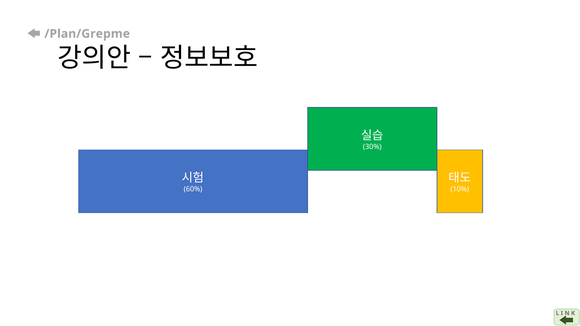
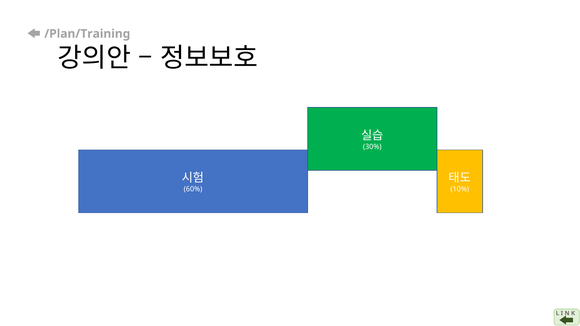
/Plan/Grepme: /Plan/Grepme -> /Plan/Training (87, 34)
